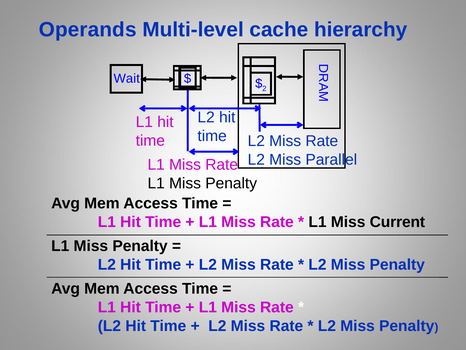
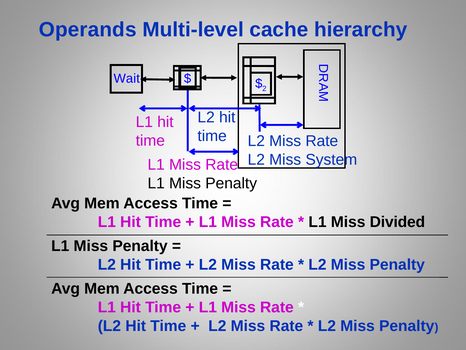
Parallel: Parallel -> System (331, 160)
Current: Current -> Divided (397, 222)
